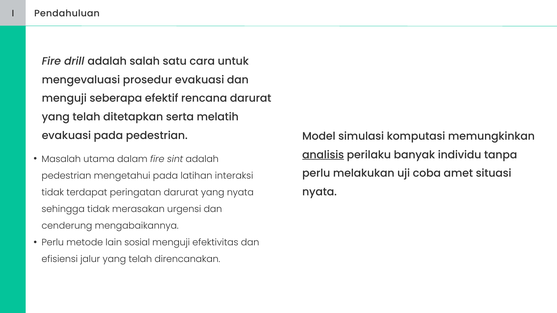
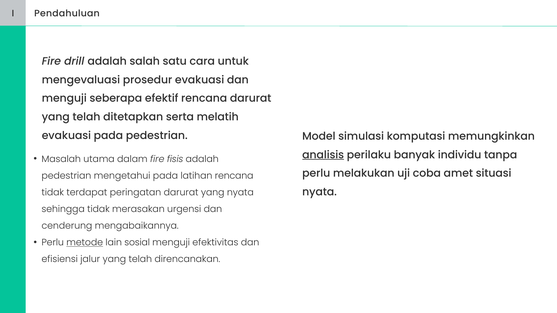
sint: sint -> fisis (175, 159)
latihan interaksi: interaksi -> rencana (234, 176)
metode underline: none -> present (85, 243)
